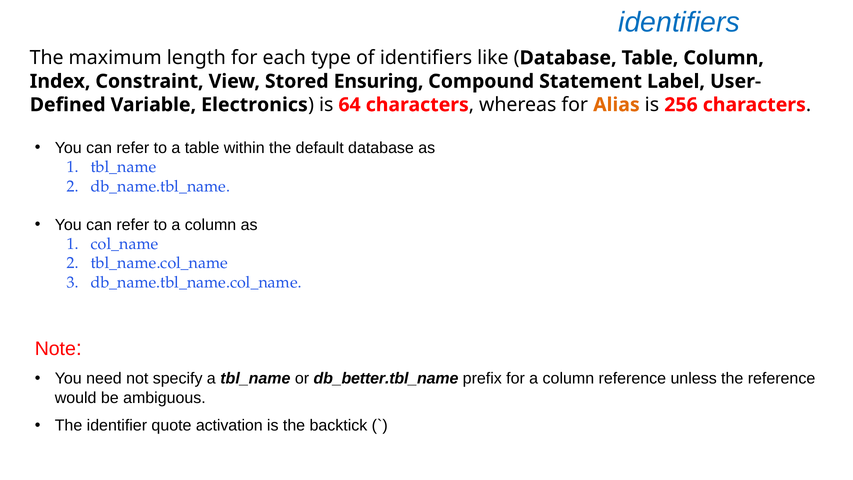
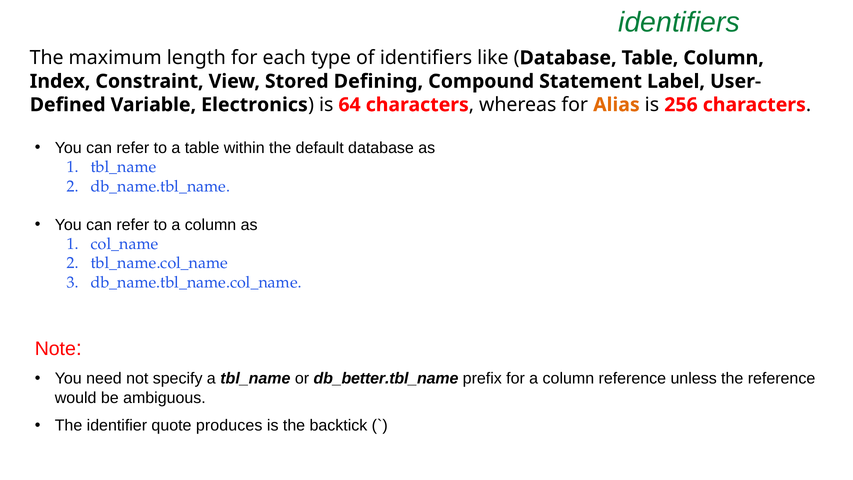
identifiers colour: blue -> green (679, 22)
Ensuring: Ensuring -> Defining (378, 81)
activation: activation -> produces (229, 425)
